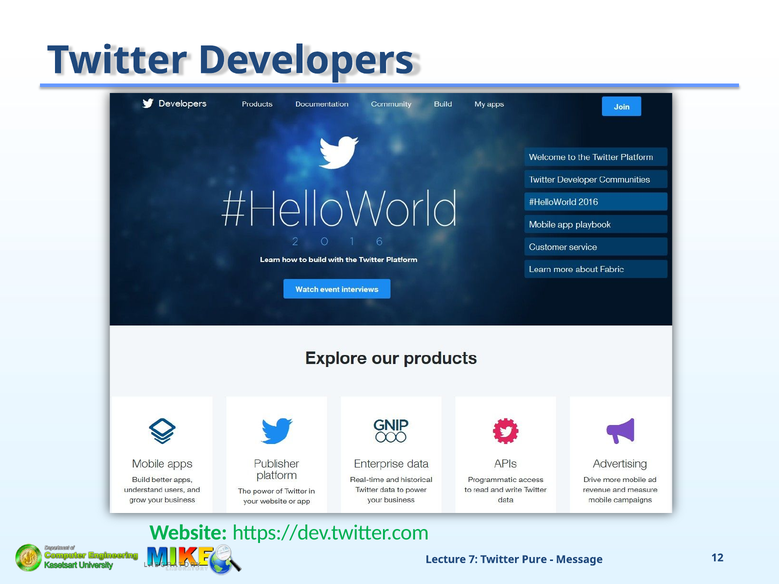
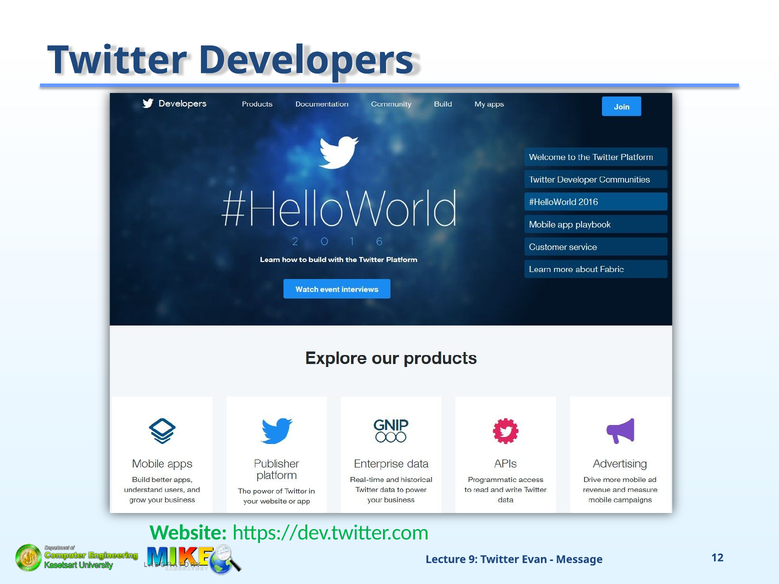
7: 7 -> 9 (473, 560)
Pure: Pure -> Evan (534, 560)
